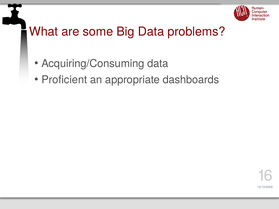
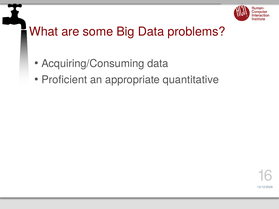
dashboards: dashboards -> quantitative (191, 80)
